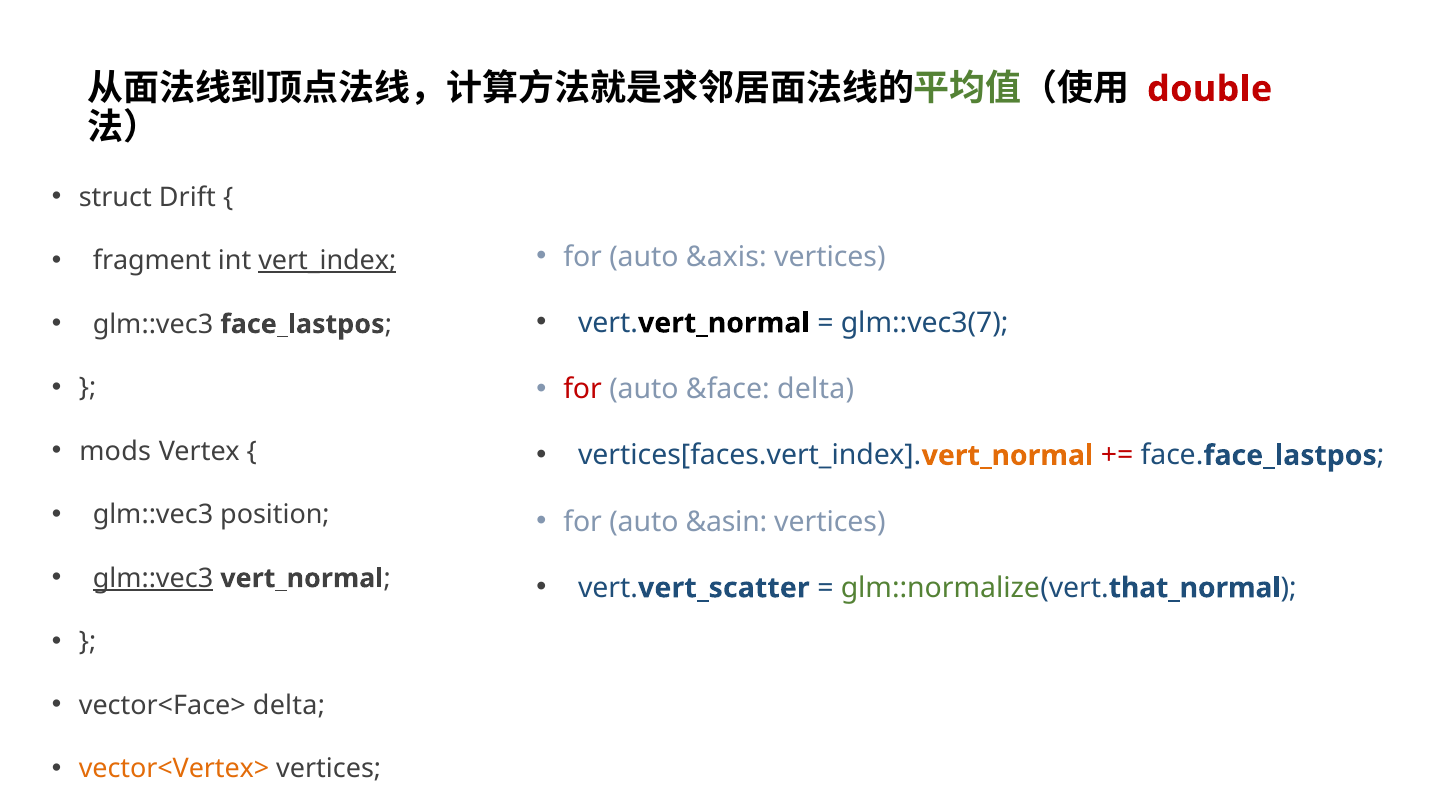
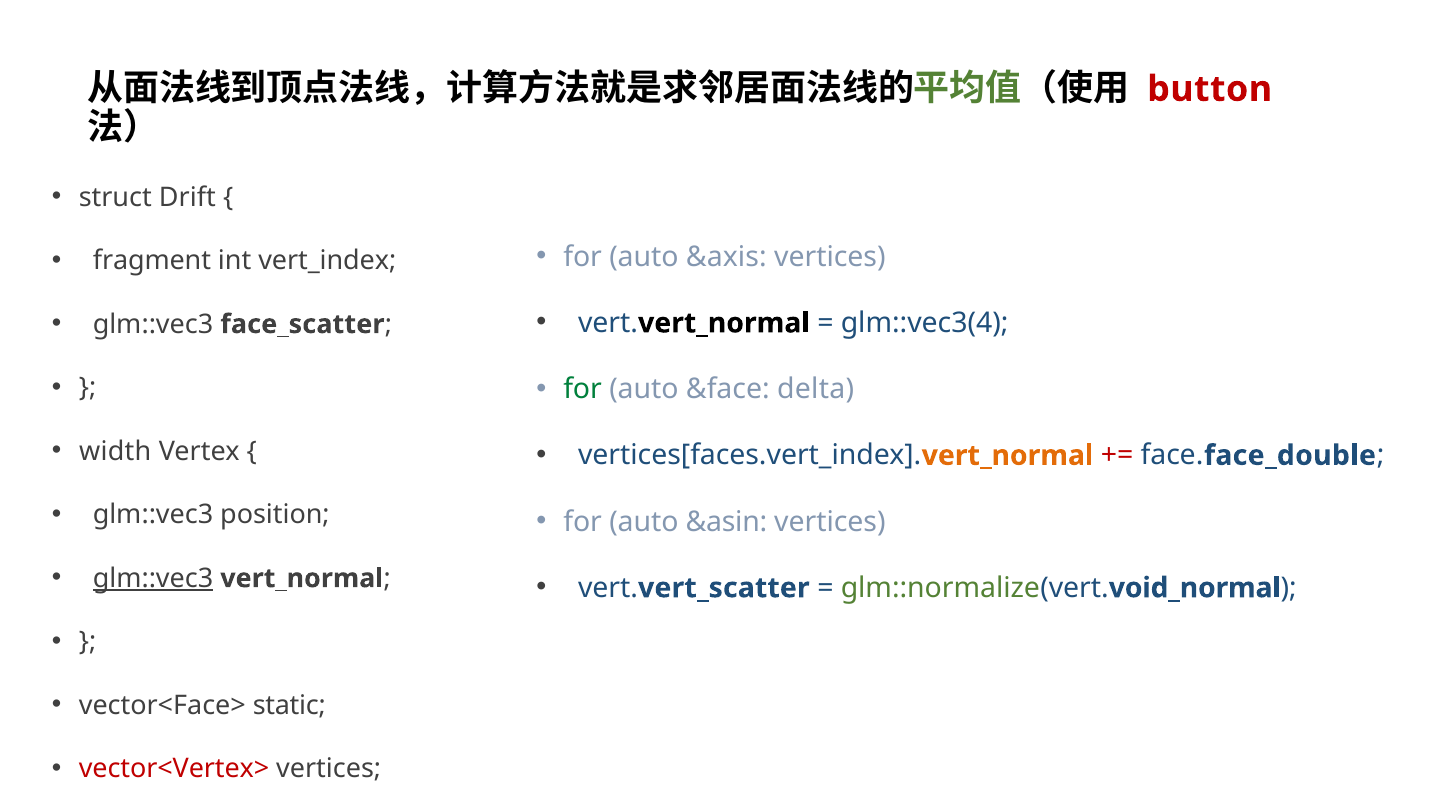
double: double -> button (1210, 89)
vert_index underline: present -> none (327, 261)
glm::vec3(7: glm::vec3(7 -> glm::vec3(4 (925, 323)
glm::vec3 face_lastpos: face_lastpos -> face_scatter (302, 324)
for colour: red -> green (583, 389)
mods: mods -> width (115, 451)
face face_lastpos: face_lastpos -> face_double (1290, 455)
that_normal: that_normal -> void_normal (1195, 588)
vector<Face> delta: delta -> static (289, 705)
vector<Vertex> colour: orange -> red (174, 769)
